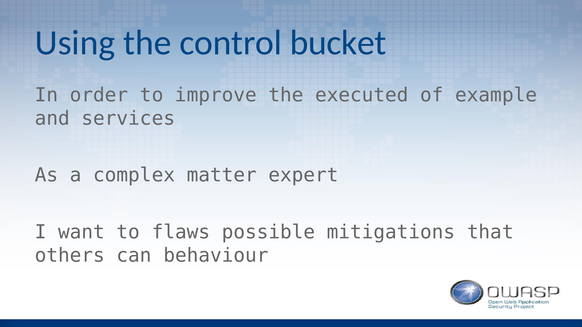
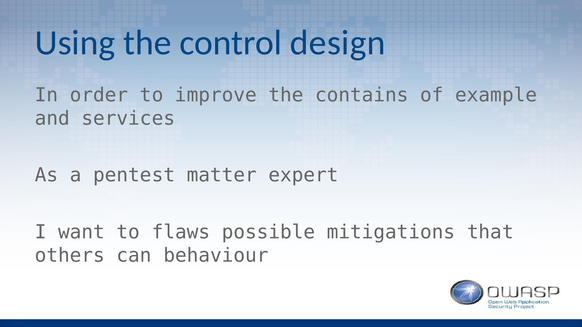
bucket: bucket -> design (338, 43)
executed: executed -> contains (362, 95)
complex: complex -> pentest (134, 175)
